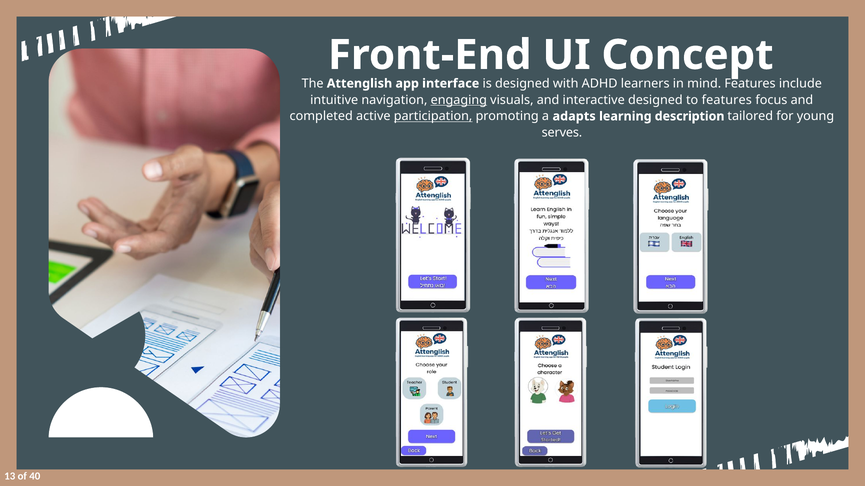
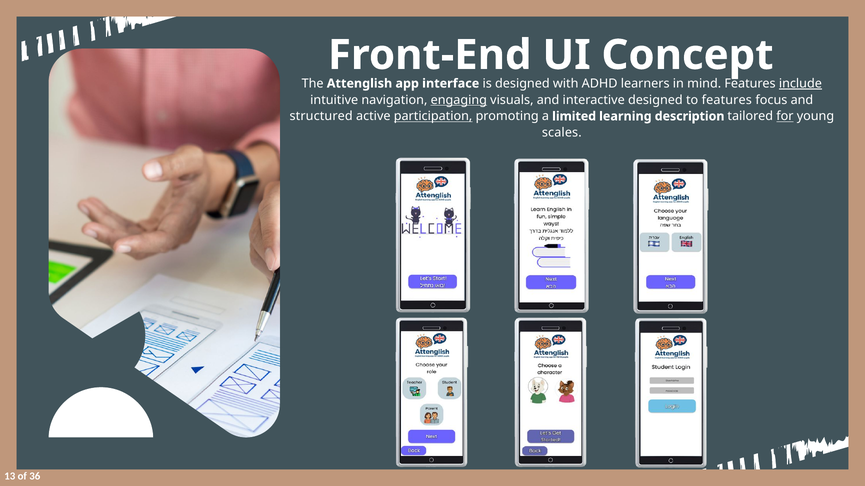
include underline: none -> present (800, 84)
completed: completed -> structured (321, 116)
adapts: adapts -> limited (574, 116)
for underline: none -> present (785, 116)
serves: serves -> scales (562, 133)
40: 40 -> 36 (35, 477)
